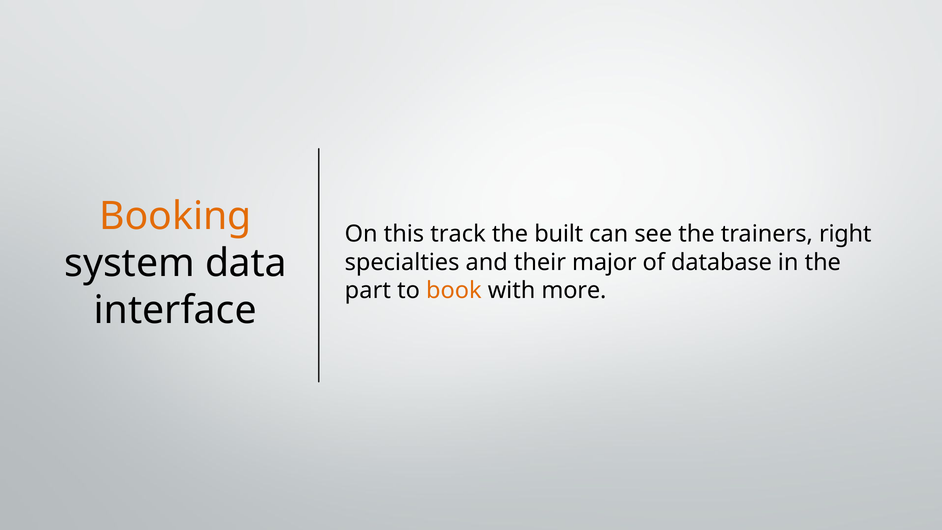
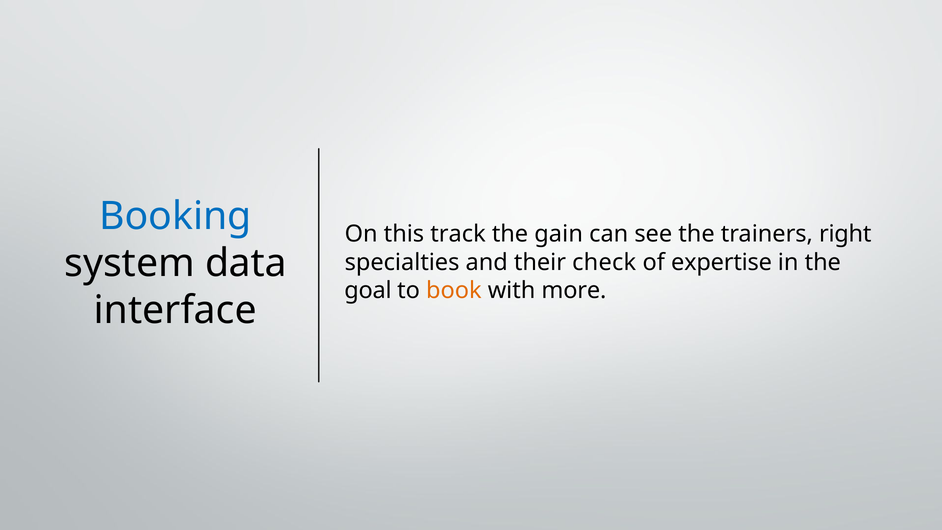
Booking colour: orange -> blue (175, 216)
built: built -> gain (559, 234)
major: major -> check (604, 262)
database: database -> expertise (722, 262)
part: part -> goal (368, 290)
